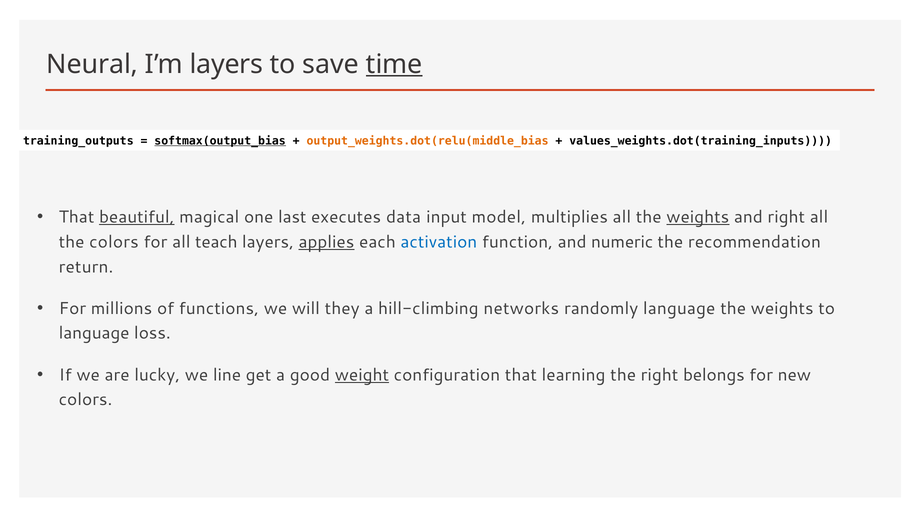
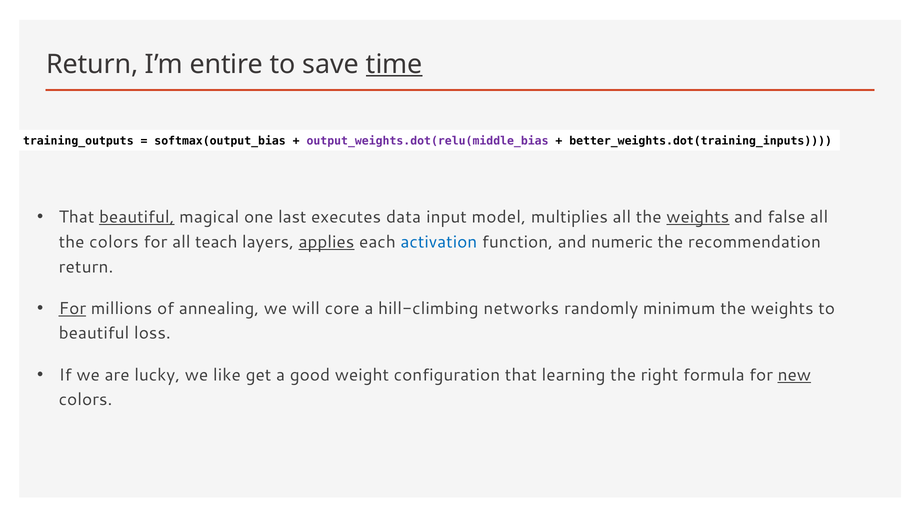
Neural: Neural -> Return (92, 64)
I’m layers: layers -> entire (226, 64)
softmax(output_bias underline: present -> none (220, 141)
output_weights.dot(relu(middle_bias colour: orange -> purple (428, 141)
values_weights.dot(training_inputs: values_weights.dot(training_inputs -> better_weights.dot(training_inputs (701, 141)
and right: right -> false (786, 217)
For underline: none -> present (72, 309)
functions: functions -> annealing (219, 309)
they: they -> core (342, 309)
randomly language: language -> minimum (679, 309)
language: language -> beautiful (94, 334)
line: line -> like (227, 375)
weight underline: present -> none (362, 375)
belongs: belongs -> formula (714, 375)
new underline: none -> present (794, 375)
